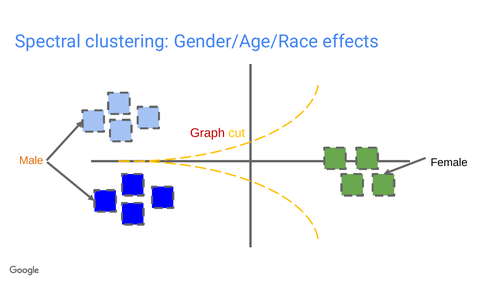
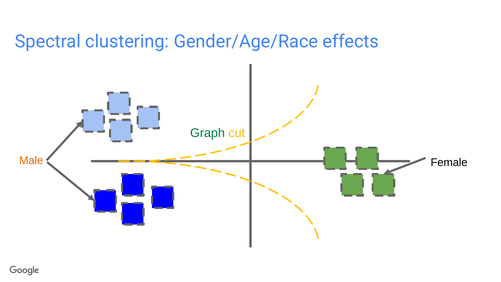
Graph colour: red -> green (208, 133)
